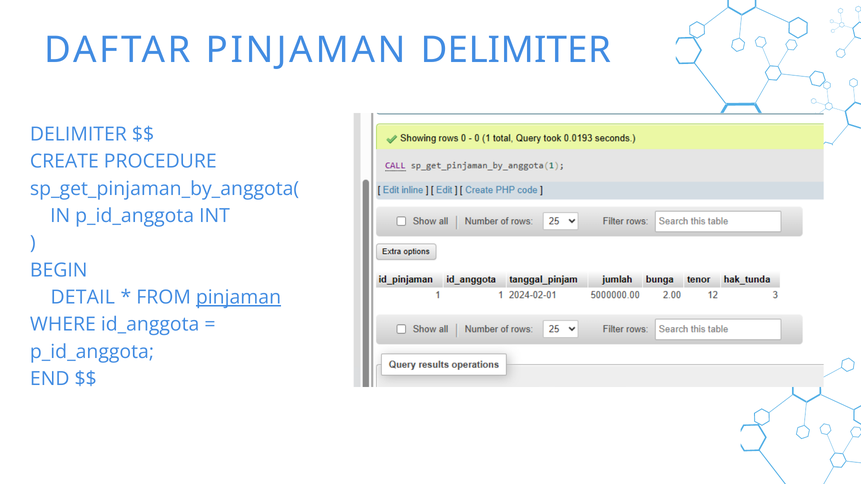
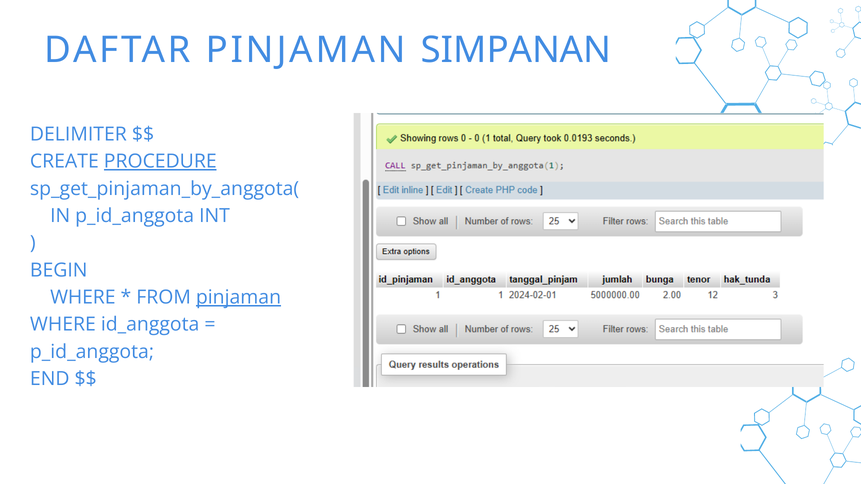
PINJAMAN DELIMITER: DELIMITER -> SIMPANAN (516, 50)
PROCEDURE underline: none -> present (160, 162)
DETAIL: DETAIL -> WHERE (83, 298)
